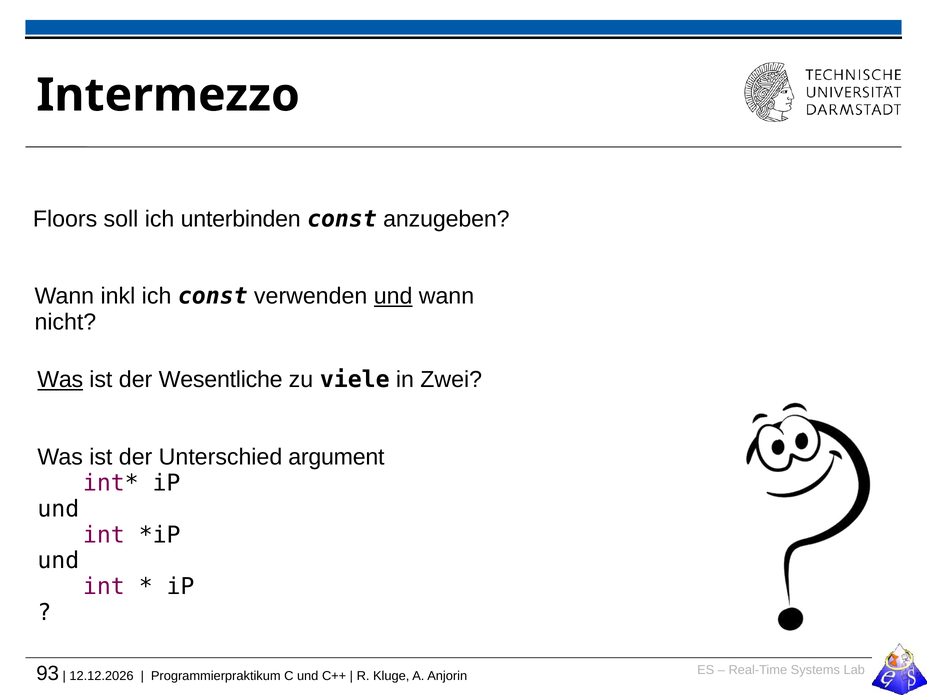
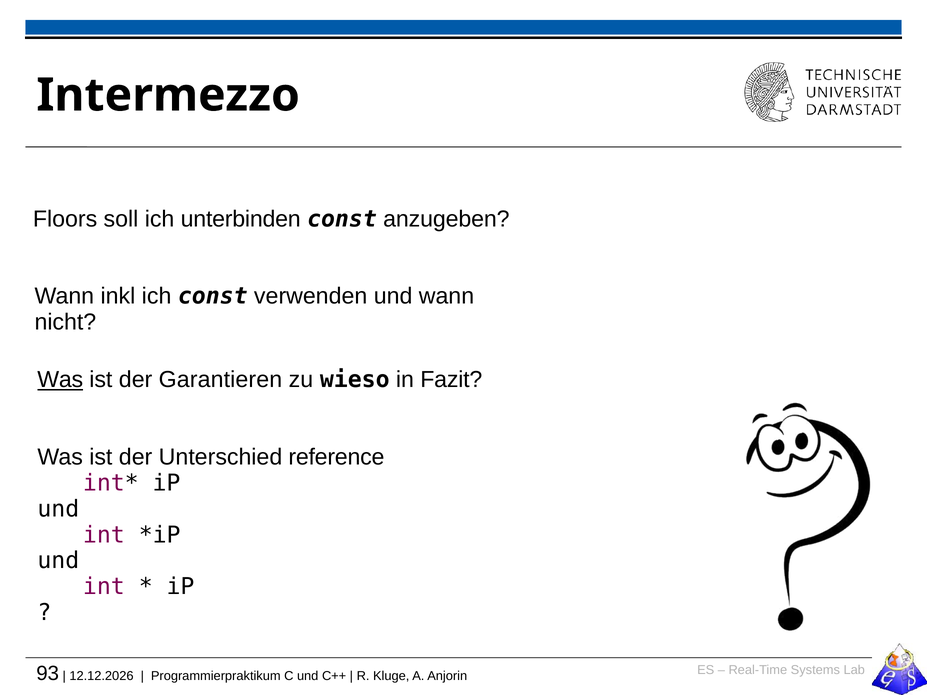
und underline: present -> none (393, 296)
Wesentliche: Wesentliche -> Garantieren (220, 380)
viele: viele -> wieso (355, 380)
Zwei: Zwei -> Fazit (451, 380)
argument: argument -> reference (336, 457)
